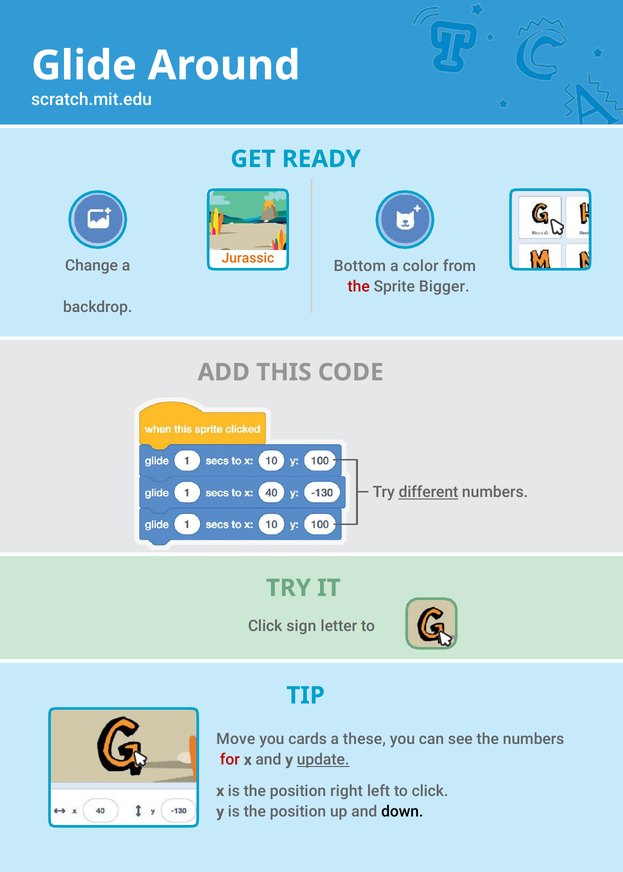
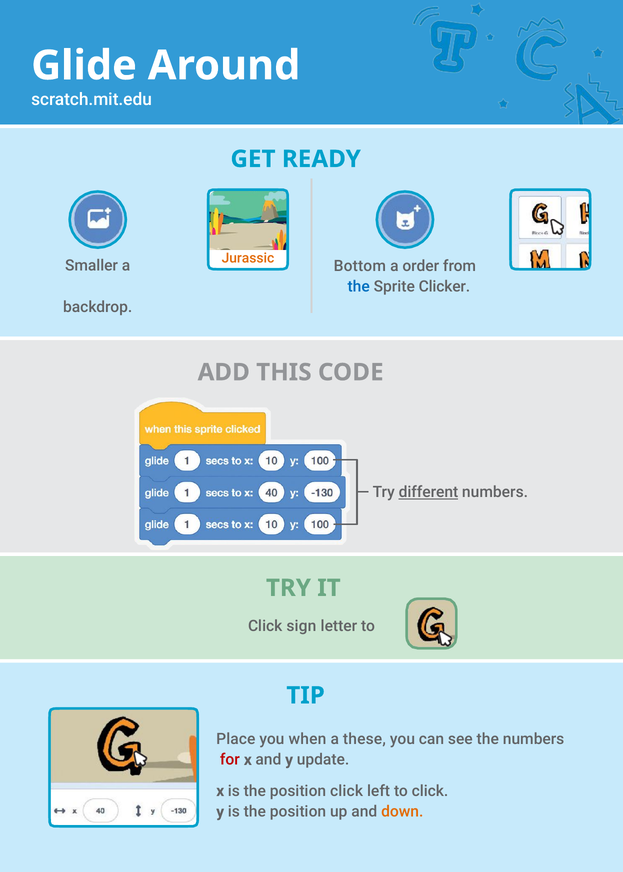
Change: Change -> Smaller (92, 266)
color: color -> order (421, 266)
the colour: red -> blue (359, 287)
Bigger: Bigger -> Clicker (444, 287)
Move: Move -> Place (236, 739)
cards: cards -> when (307, 739)
update underline: present -> none (323, 760)
position right: right -> click (347, 791)
down colour: black -> orange (402, 812)
